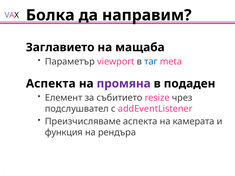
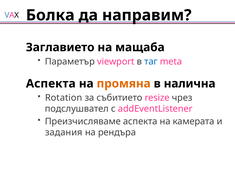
промяна colour: purple -> orange (124, 84)
подаден: подаден -> налична (190, 84)
Елемент: Елемент -> Rotation (64, 98)
функция: функция -> задания (64, 133)
